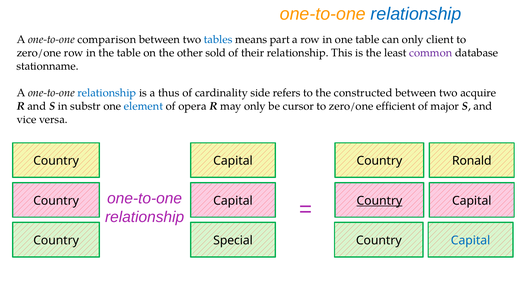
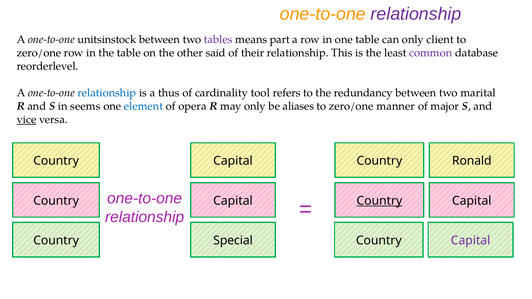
relationship colour: blue -> purple (416, 14)
comparison: comparison -> unitsinstock (107, 40)
tables colour: blue -> purple (218, 40)
sold: sold -> said (216, 53)
stationname: stationname -> reorderlevel (48, 66)
side: side -> tool (260, 93)
constructed: constructed -> redundancy (363, 93)
acquire: acquire -> marital (478, 93)
substr: substr -> seems (85, 106)
cursor: cursor -> aliases (298, 106)
efficient: efficient -> manner (396, 106)
vice underline: none -> present (27, 120)
Capital colour: blue -> purple (471, 241)
